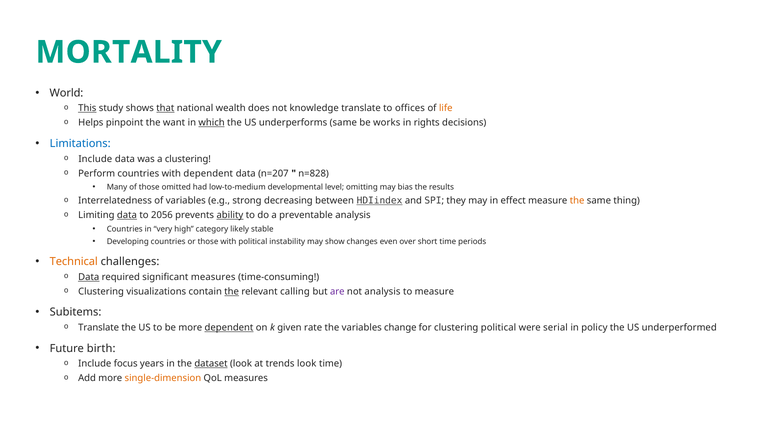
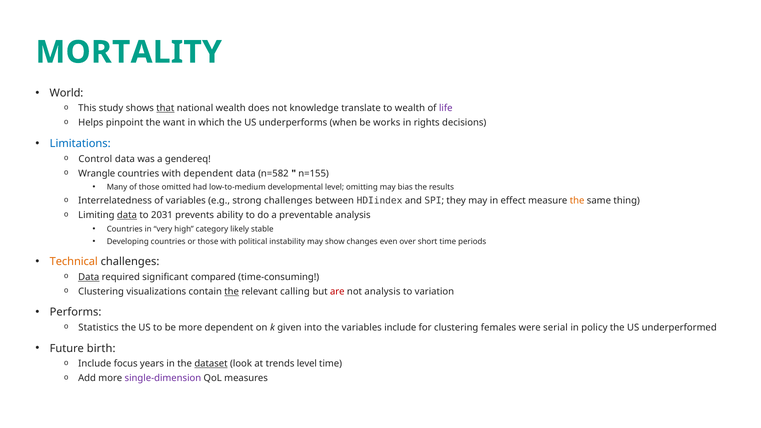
This underline: present -> none (87, 108)
to offices: offices -> wealth (410, 108)
life colour: orange -> purple (446, 108)
which underline: present -> none (212, 123)
underperforms same: same -> when (343, 123)
Include: Include -> Control (95, 159)
a clustering: clustering -> gendereq (188, 159)
Perform: Perform -> Wrangle (97, 173)
n=207: n=207 -> n=582 (273, 173)
n=828: n=828 -> n=155 (314, 173)
strong decreasing: decreasing -> challenges (288, 201)
HDIindex underline: present -> none (380, 201)
2056: 2056 -> 2031 (162, 215)
ability underline: present -> none (230, 215)
significant measures: measures -> compared (213, 277)
are colour: purple -> red (337, 291)
to measure: measure -> variation (434, 291)
Subitems: Subitems -> Performs (76, 312)
Translate: Translate -> Statistics (99, 328)
dependent underline: present -> none (229, 328)
rate: rate -> into (313, 328)
variables change: change -> include (400, 328)
clustering political: political -> females (499, 328)
trends look: look -> level (307, 364)
single-dimension colour: orange -> purple (163, 378)
